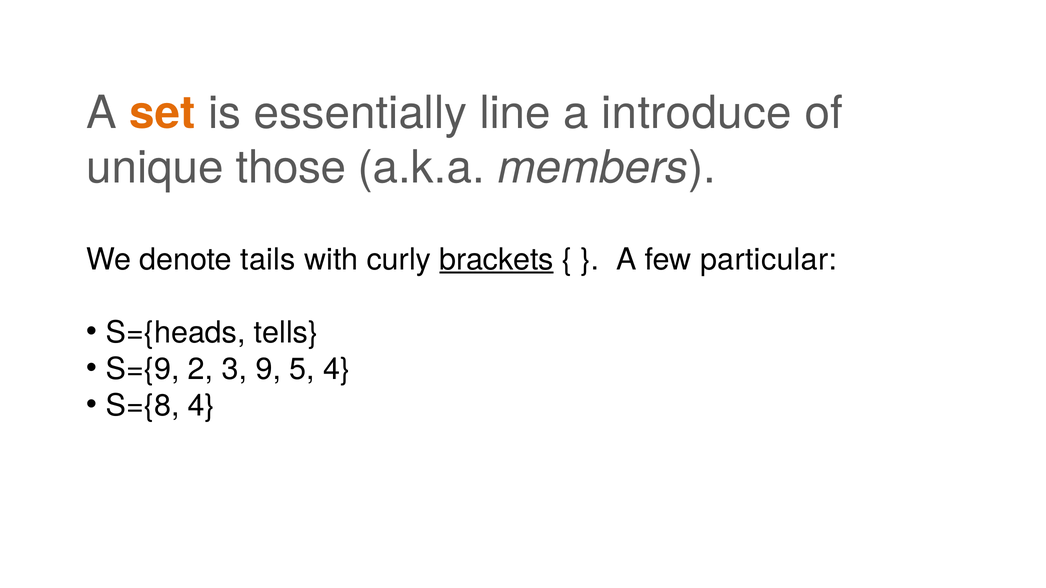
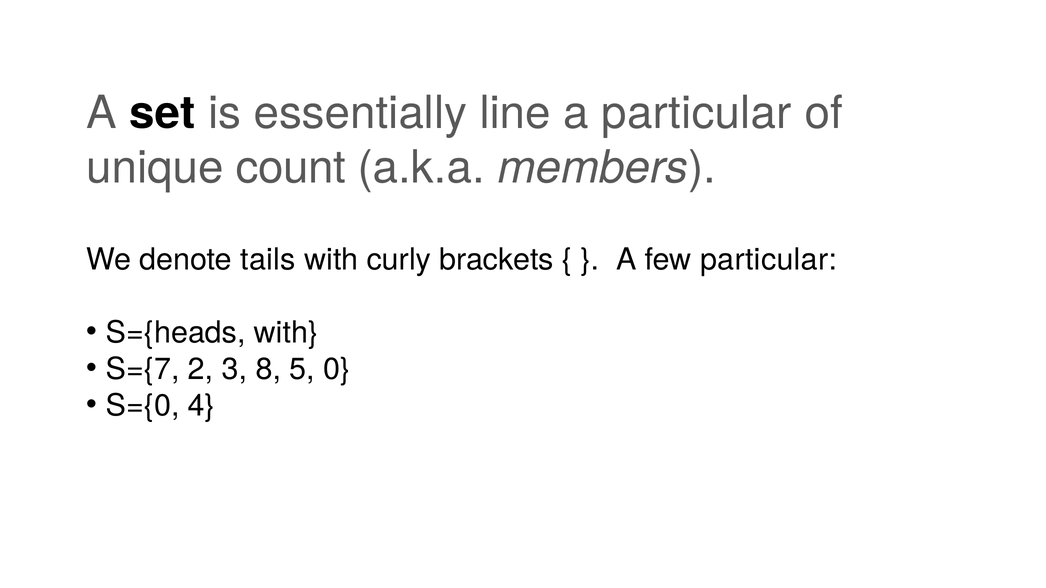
set colour: orange -> black (162, 113)
a introduce: introduce -> particular (697, 113)
those: those -> count (291, 168)
brackets underline: present -> none (496, 260)
S={heads tells: tells -> with (286, 333)
S={9: S={9 -> S={7 (143, 369)
9: 9 -> 8 (268, 369)
5 4: 4 -> 0 (337, 369)
S={8: S={8 -> S={0 (143, 406)
